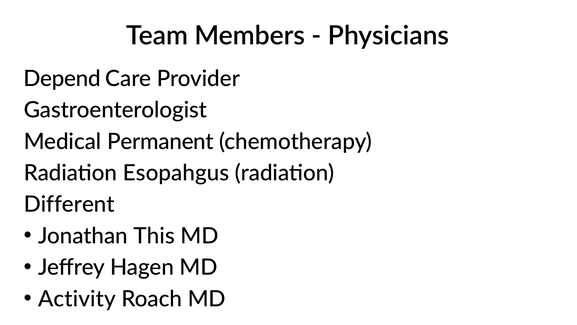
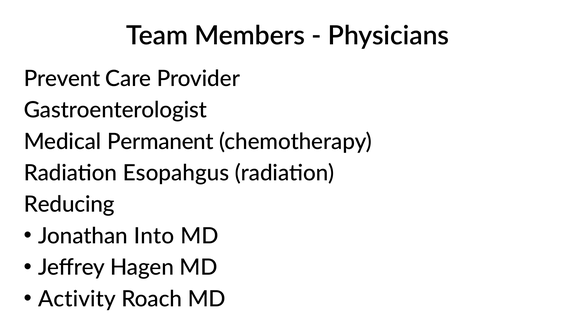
Depend: Depend -> Prevent (62, 79)
Different: Different -> Reducing (69, 204)
This: This -> Into (154, 236)
